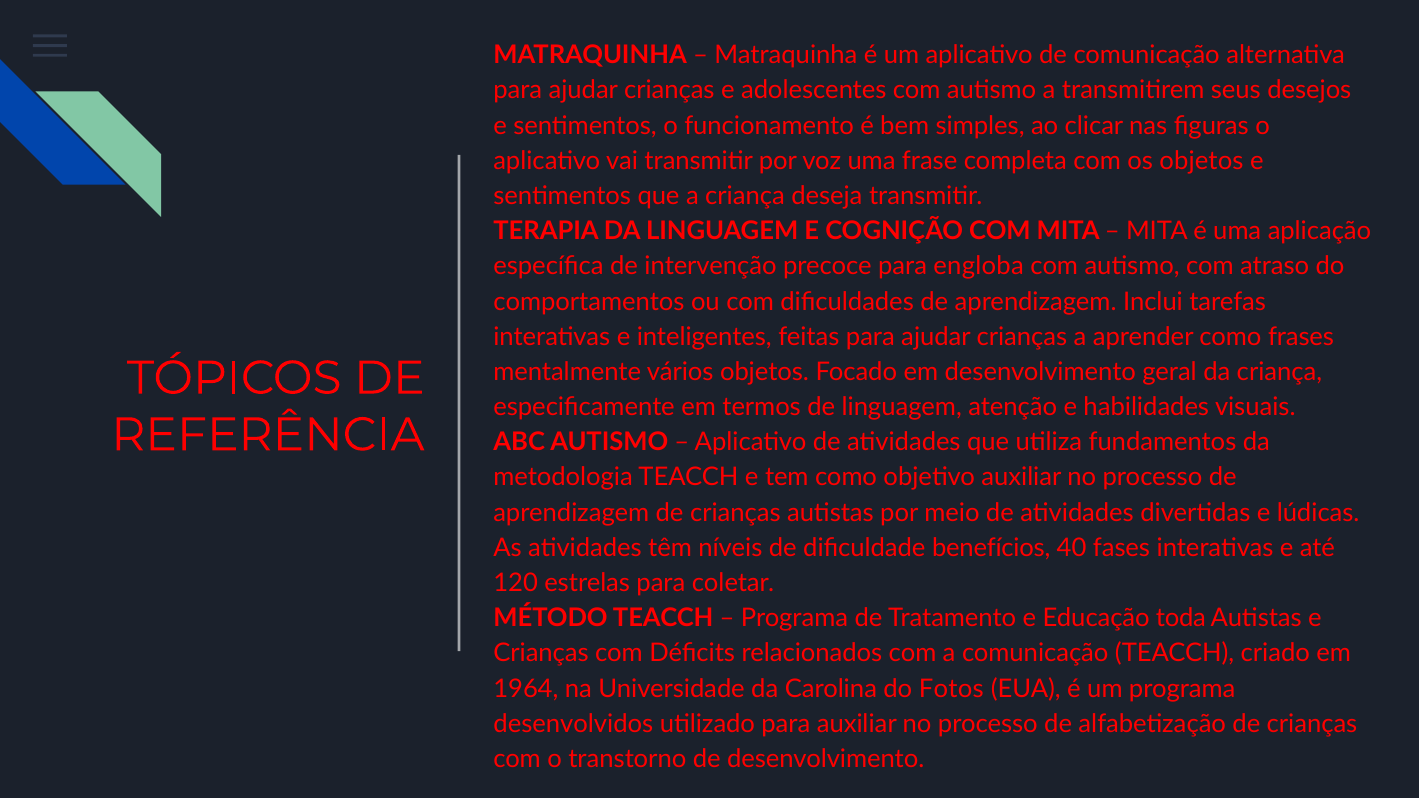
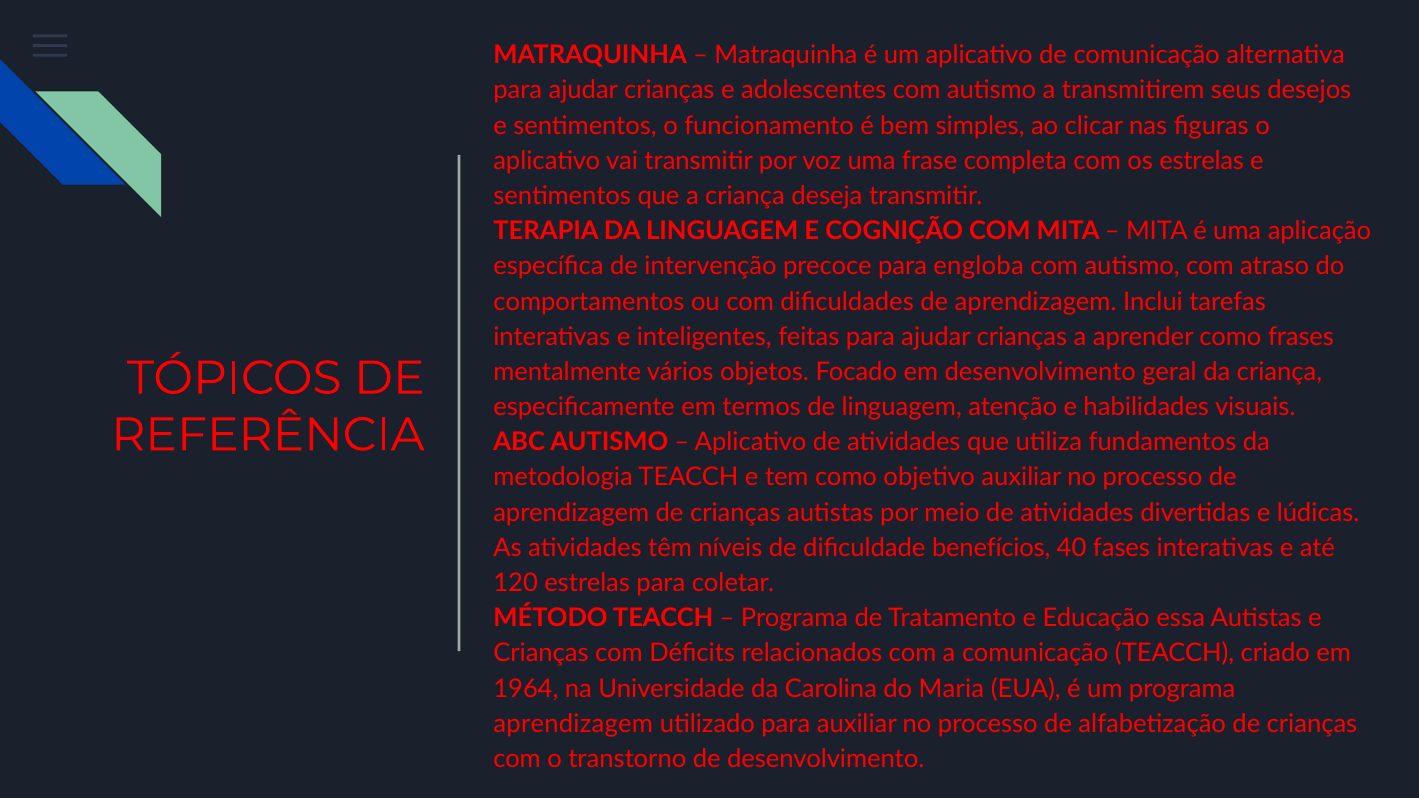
os objetos: objetos -> estrelas (1202, 161)
toda: toda -> essa (1181, 618)
Fotos: Fotos -> Maria (951, 689)
desenvolvidos: desenvolvidos -> aprendizagem (573, 724)
